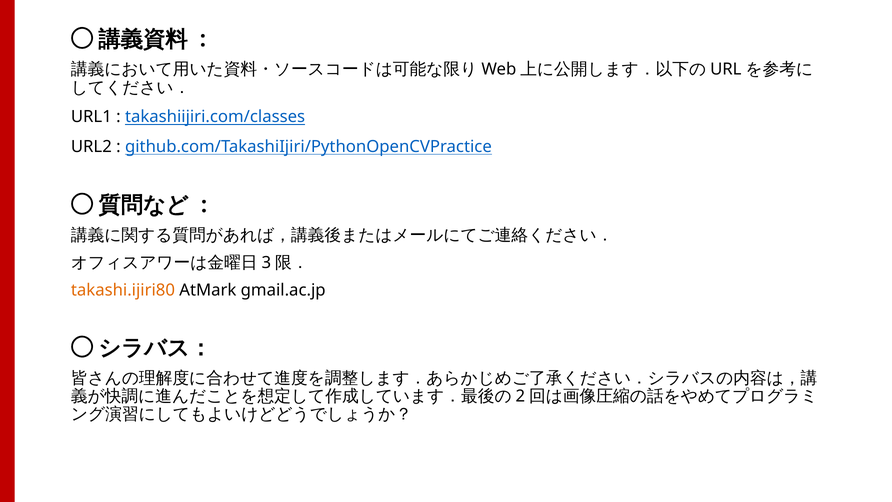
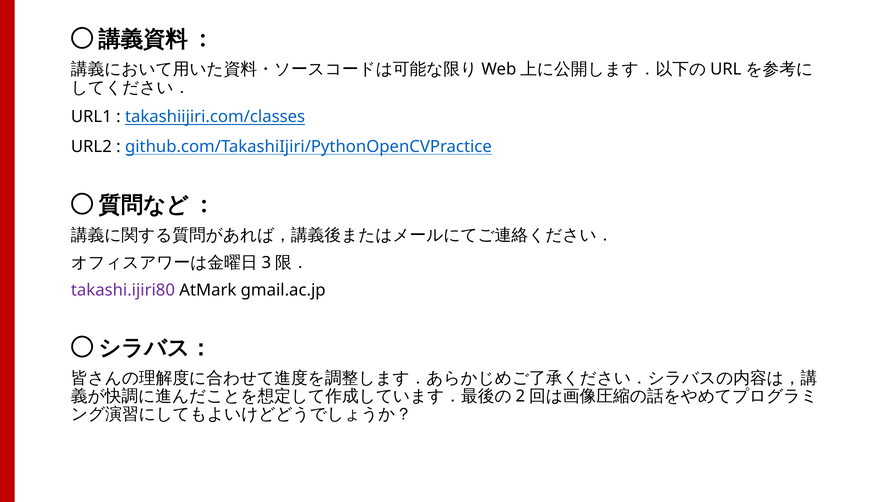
takashi.ijiri80 colour: orange -> purple (123, 290)
